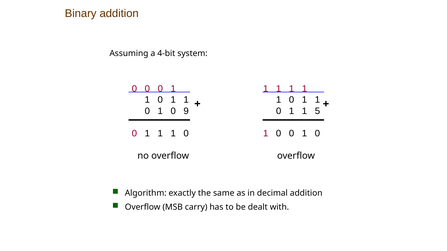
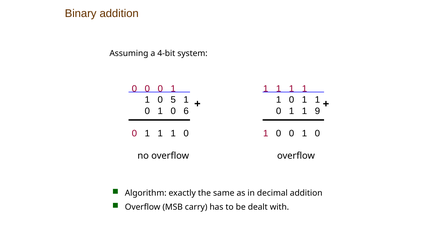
1: 1 -> 5 (173, 100)
9: 9 -> 6 (186, 111)
5: 5 -> 9 (317, 111)
